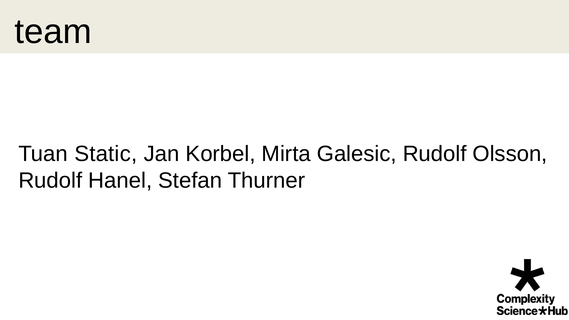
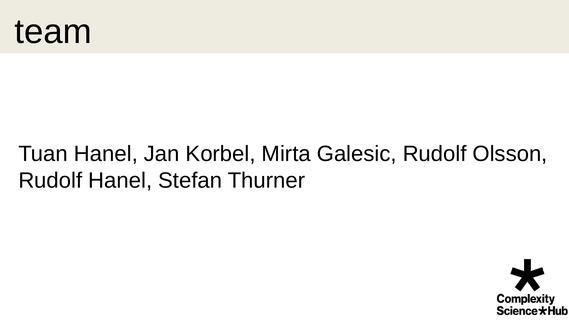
Tuan Static: Static -> Hanel (106, 154)
